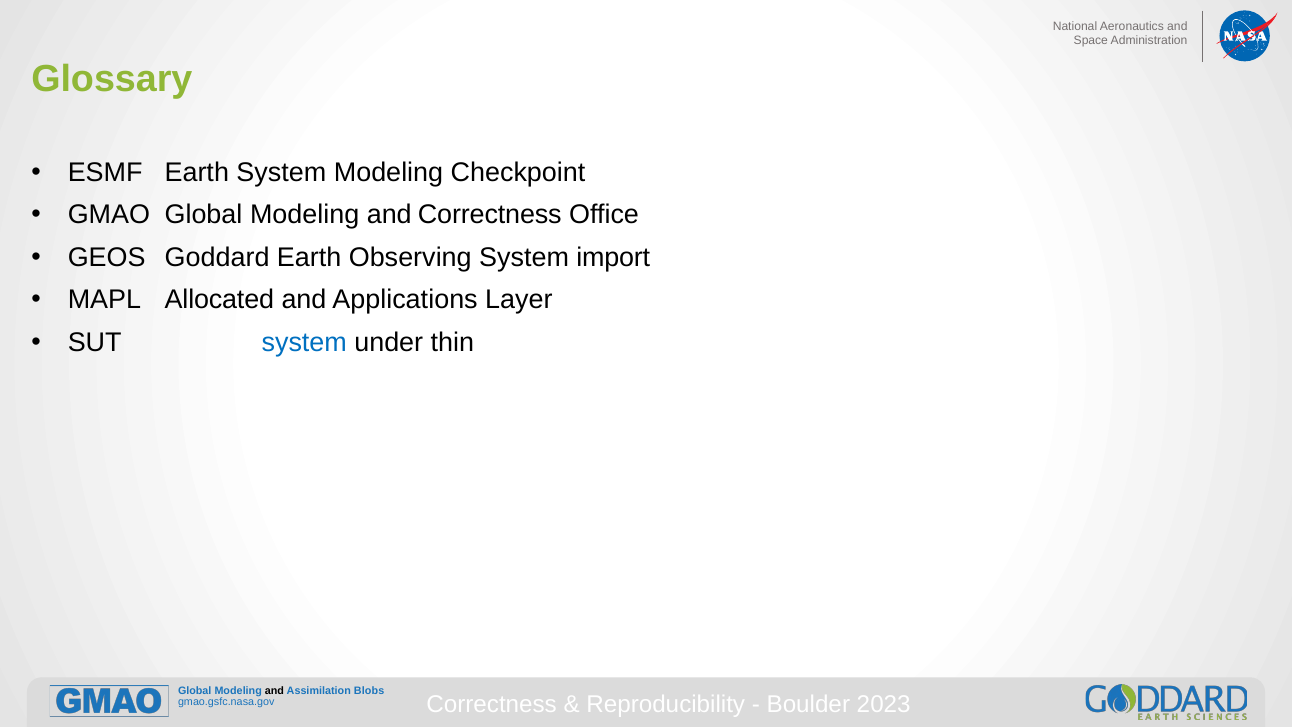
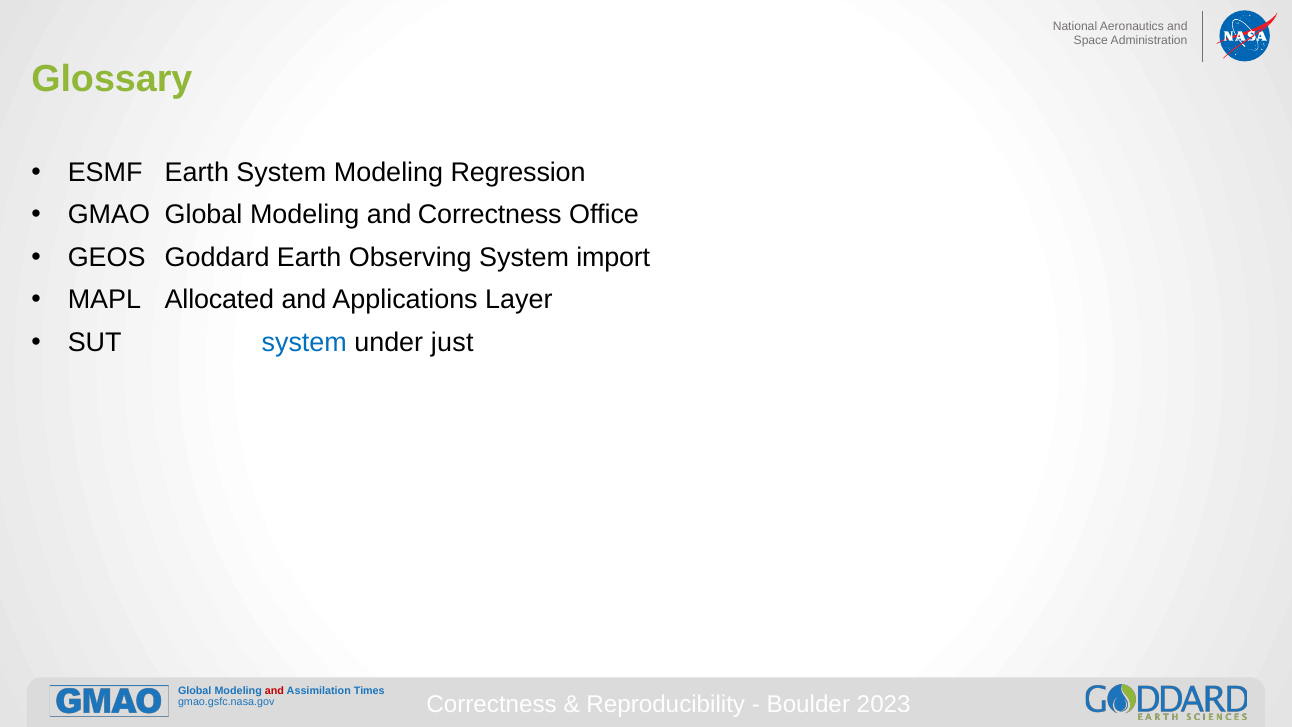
Checkpoint: Checkpoint -> Regression (518, 172)
thin: thin -> just (452, 343)
and colour: black -> red (274, 690)
Blobs: Blobs -> Times (369, 690)
